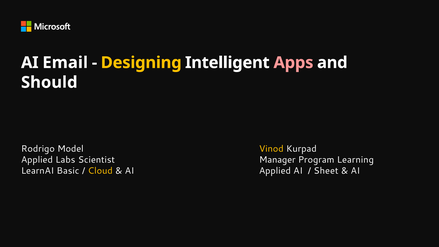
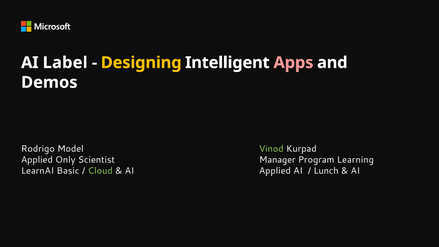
Email: Email -> Label (65, 63)
Should: Should -> Demos (49, 82)
Vinod colour: yellow -> light green (271, 149)
Labs: Labs -> Only (65, 160)
Cloud colour: yellow -> light green (100, 171)
Sheet: Sheet -> Lunch (326, 171)
